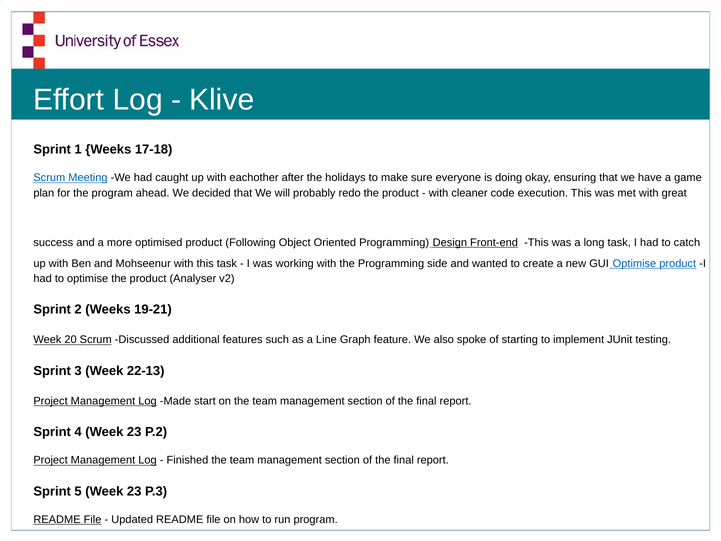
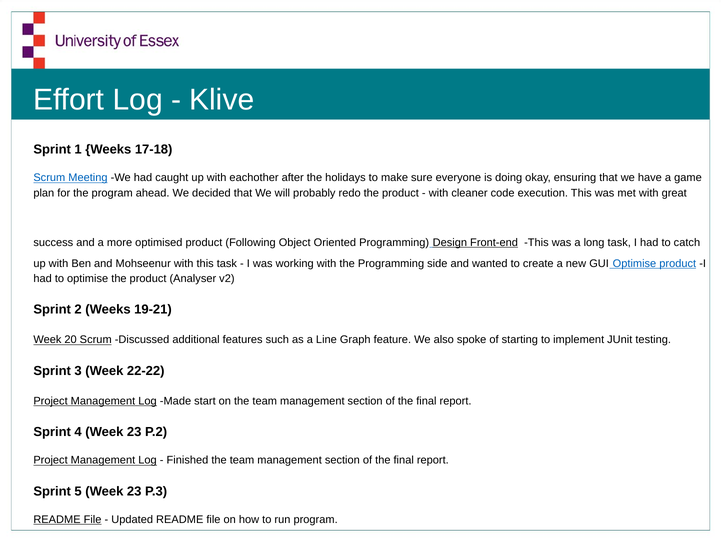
22-13: 22-13 -> 22-22 (146, 371)
